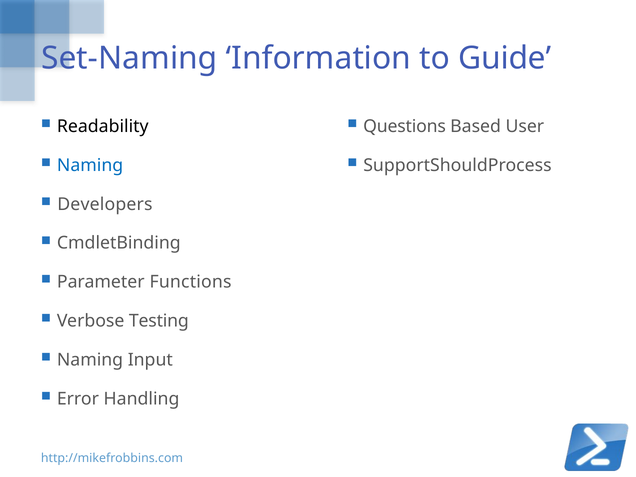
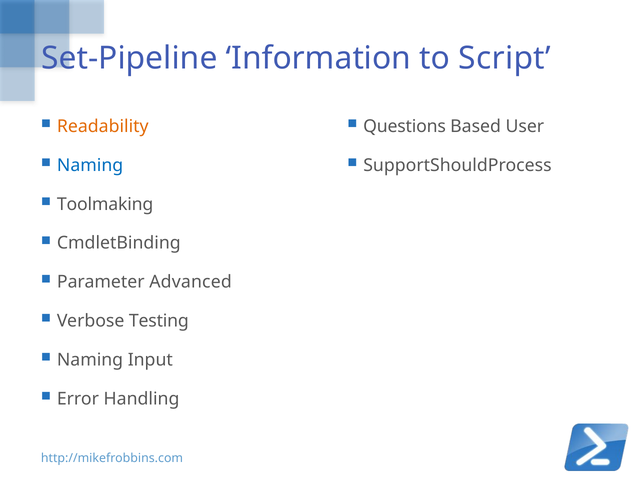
Set-Naming: Set-Naming -> Set-Pipeline (129, 58)
Guide: Guide -> Script (505, 58)
Readability colour: black -> orange (103, 126)
Developers: Developers -> Toolmaking (105, 204)
Functions: Functions -> Advanced (191, 282)
